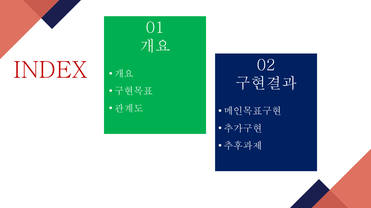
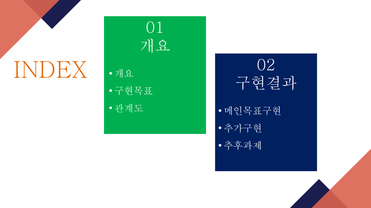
INDEX colour: red -> orange (50, 71)
